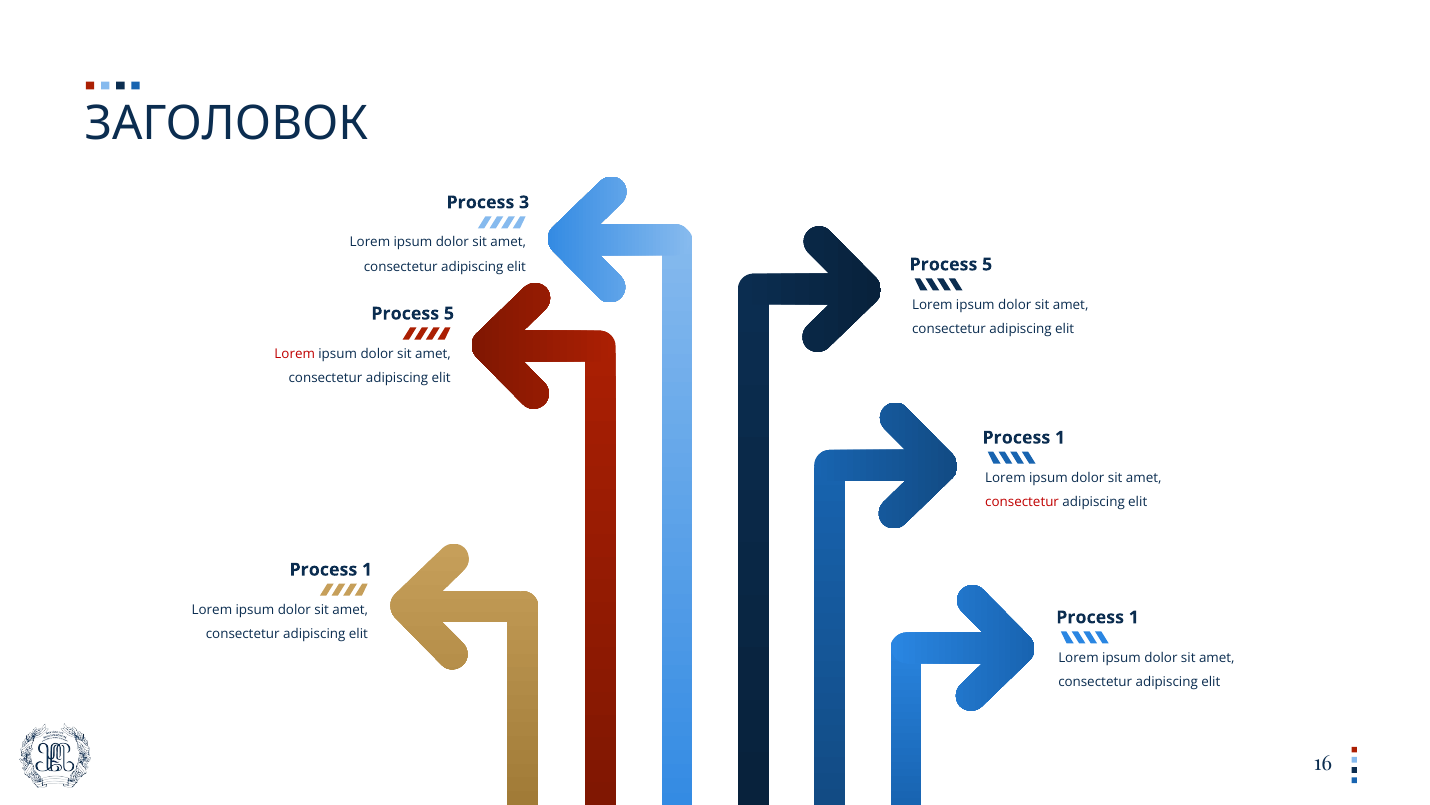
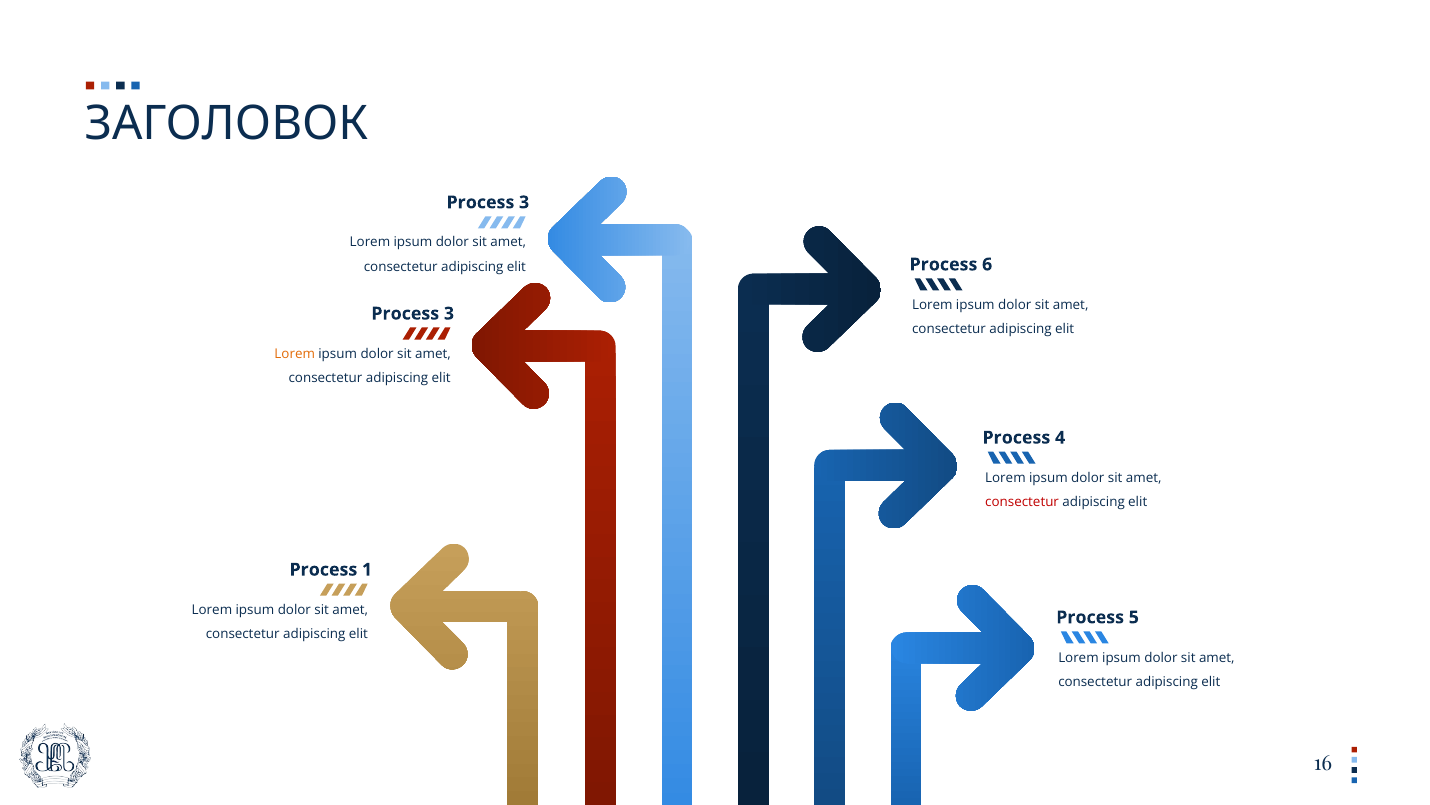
5: 5 -> 6 (987, 264)
5: 5 -> 3 (449, 313)
Lorem colour: red -> orange (295, 354)
1: 1 -> 4 (1060, 437)
1: 1 -> 5 (1134, 617)
